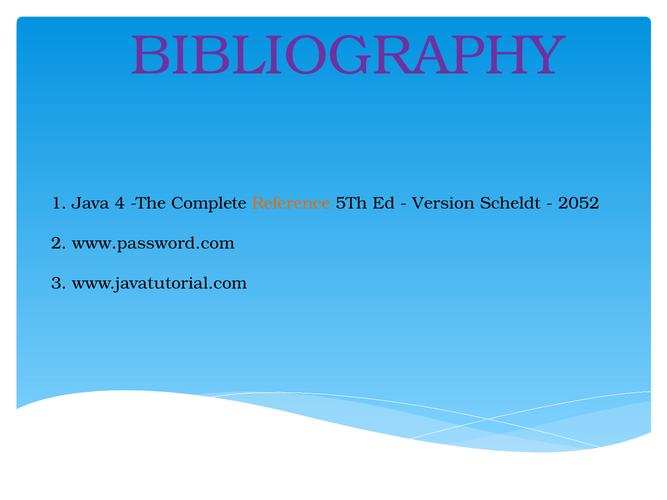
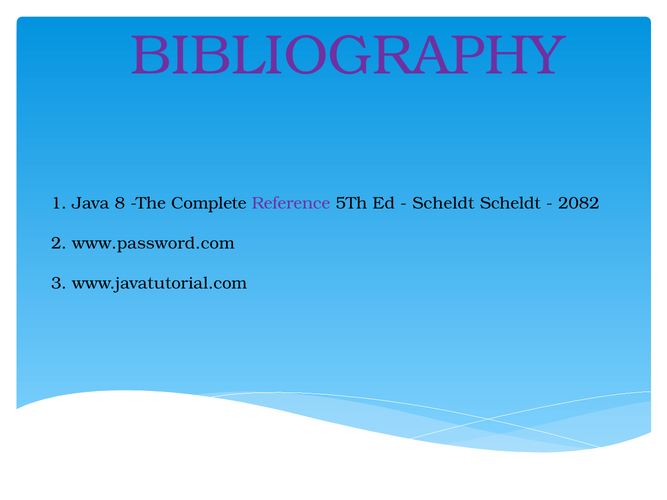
4: 4 -> 8 (120, 203)
Reference colour: orange -> purple (291, 203)
Version: Version -> Scheldt (443, 203)
2052: 2052 -> 2082 (579, 203)
